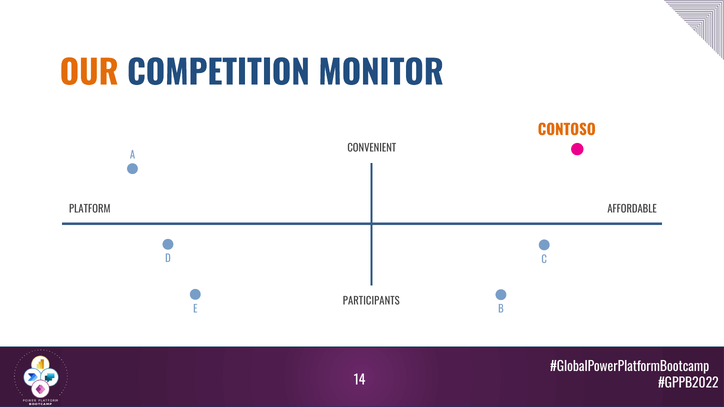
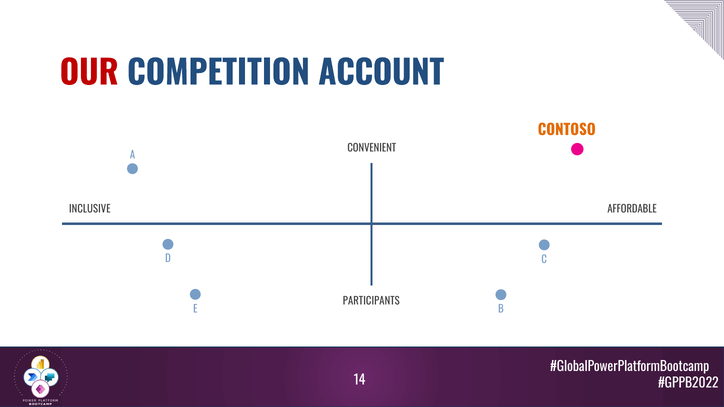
OUR colour: orange -> red (89, 74)
MONITOR: MONITOR -> ACCOUNT (381, 74)
PLATFORM: PLATFORM -> INCLUSIVE (90, 209)
